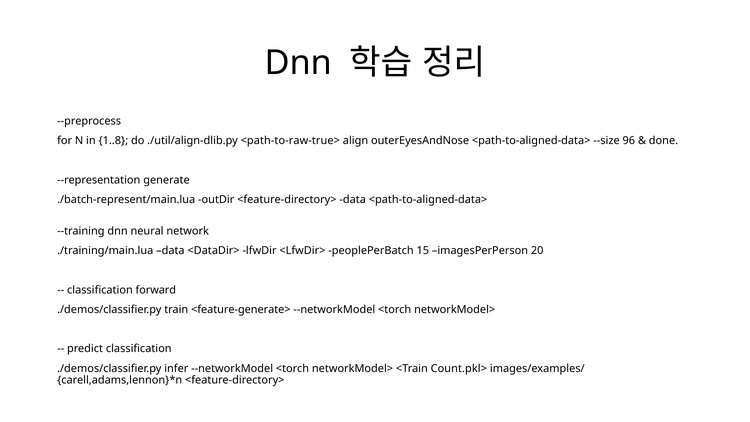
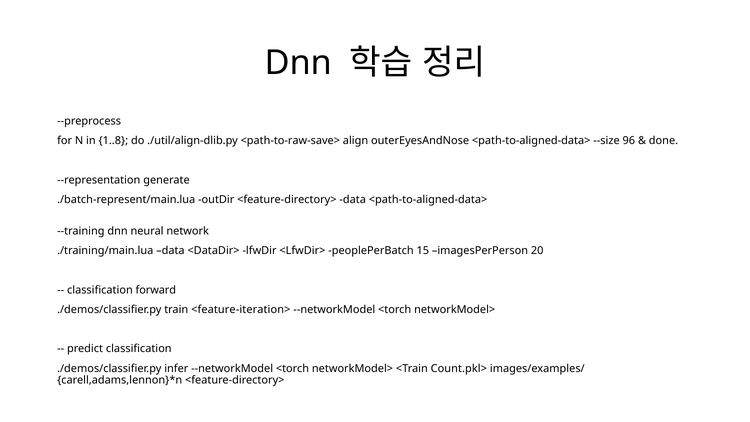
<path-to-raw-true>: <path-to-raw-true> -> <path-to-raw-save> (290, 141)
<feature-generate>: <feature-generate> -> <feature-iteration> (241, 310)
